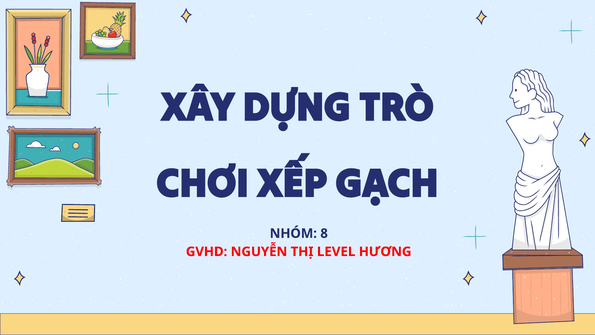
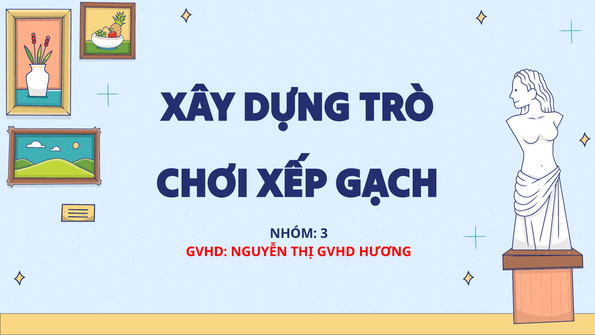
8: 8 -> 3 (324, 233)
THỊ LEVEL: LEVEL -> GVHD (336, 251)
